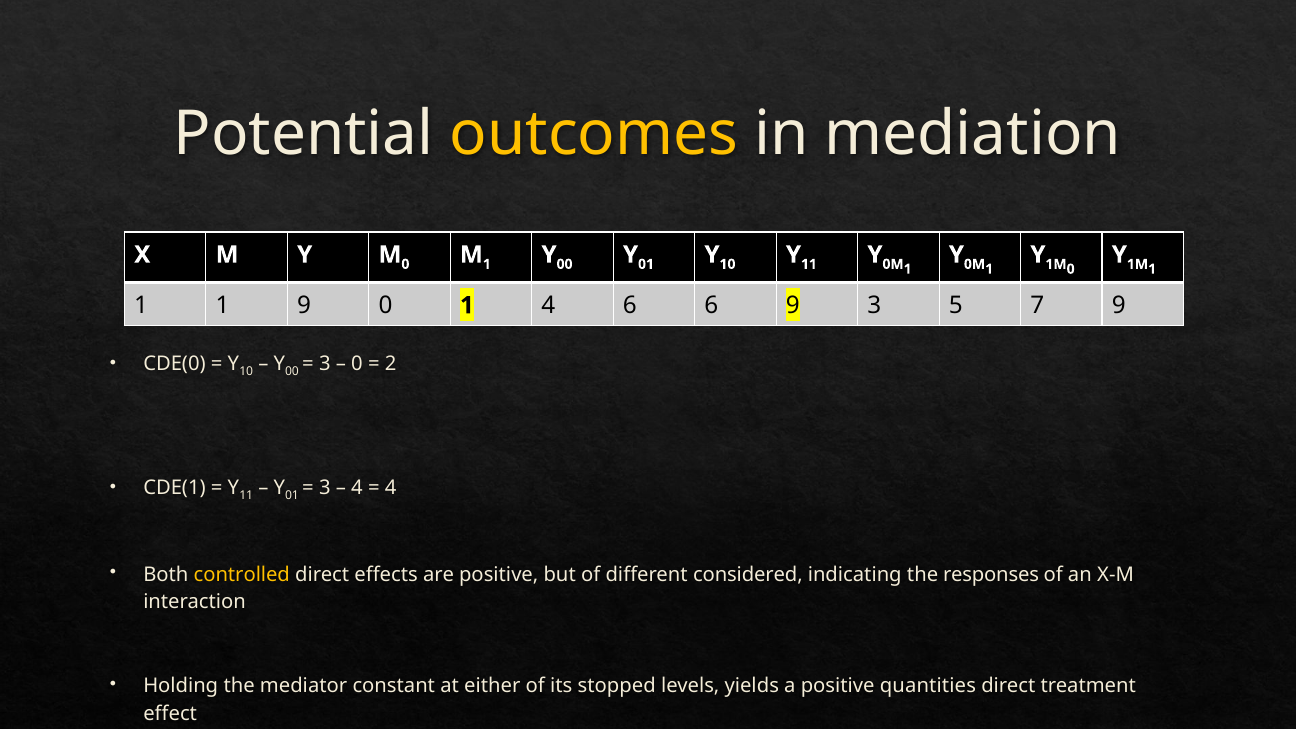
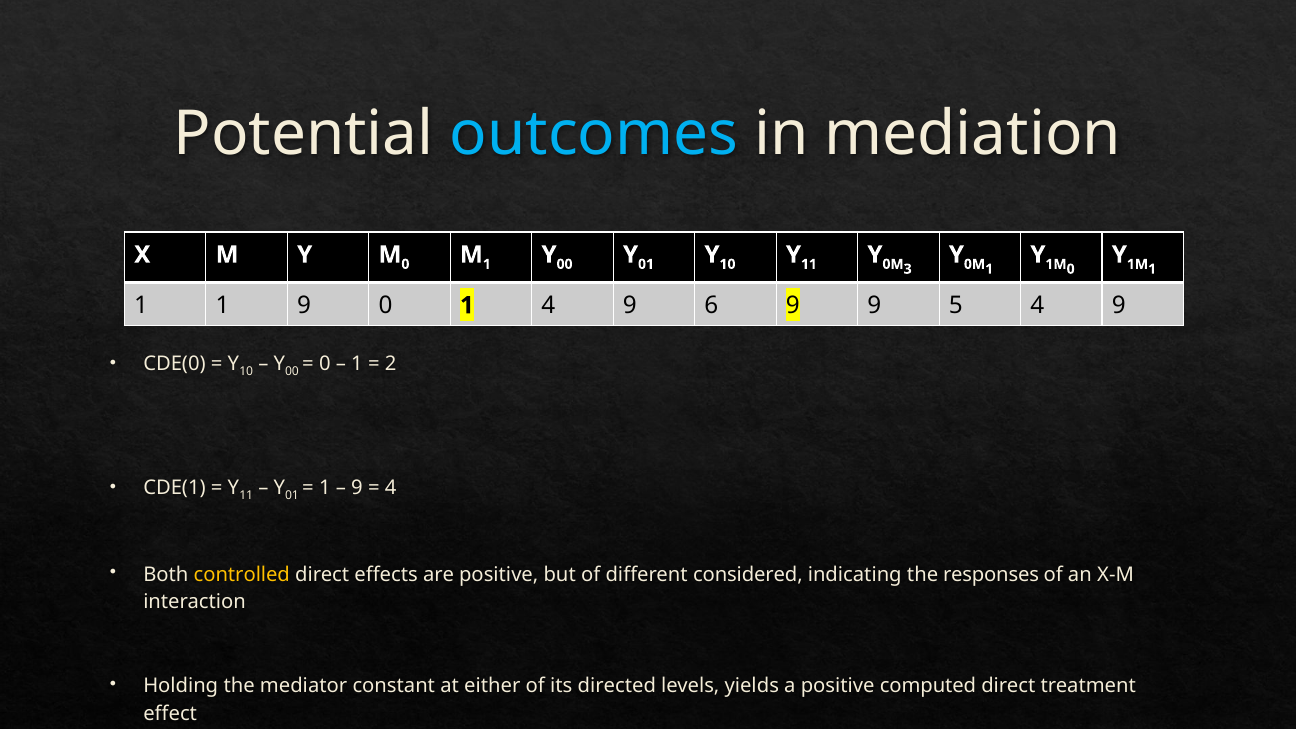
outcomes colour: yellow -> light blue (594, 134)
1: 1 -> 3 (908, 269)
1 4 6: 6 -> 9 (630, 305)
9 3: 3 -> 9 (874, 305)
5 7: 7 -> 4 (1037, 305)
3: 3 -> 0 (325, 364)
0: 0 -> 1 (357, 364)
3: 3 -> 1 (325, 488)
4: 4 -> 9 (357, 488)
stopped: stopped -> directed (617, 686)
quantities: quantities -> computed (928, 686)
